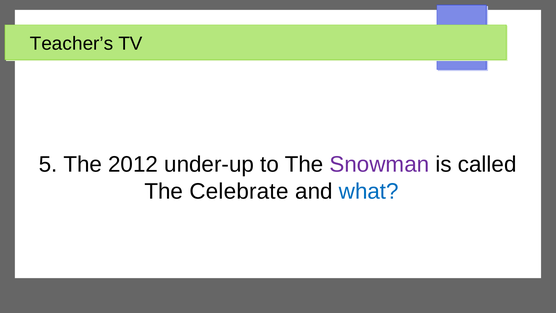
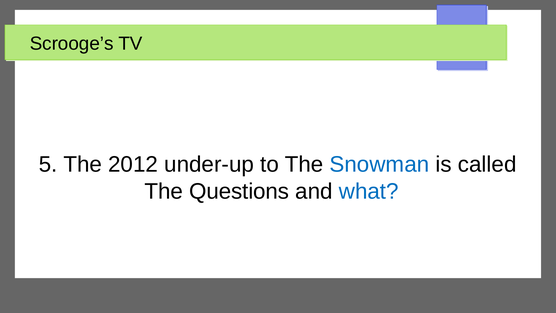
Teacher’s: Teacher’s -> Scrooge’s (72, 43)
Snowman colour: purple -> blue (379, 164)
Celebrate: Celebrate -> Questions (239, 191)
